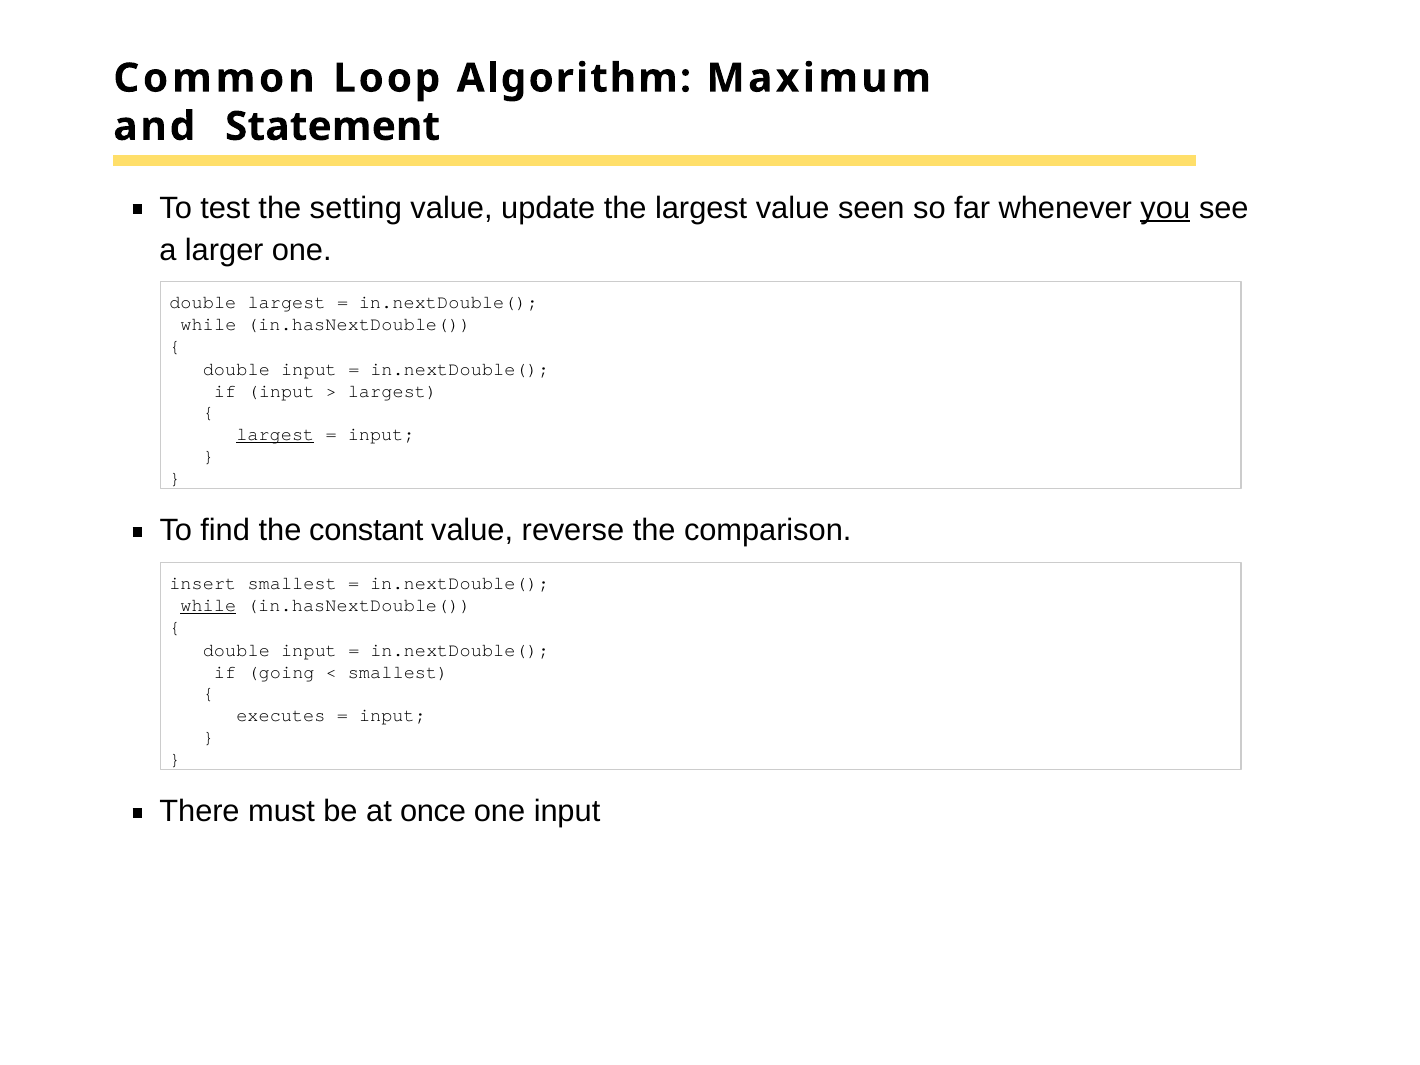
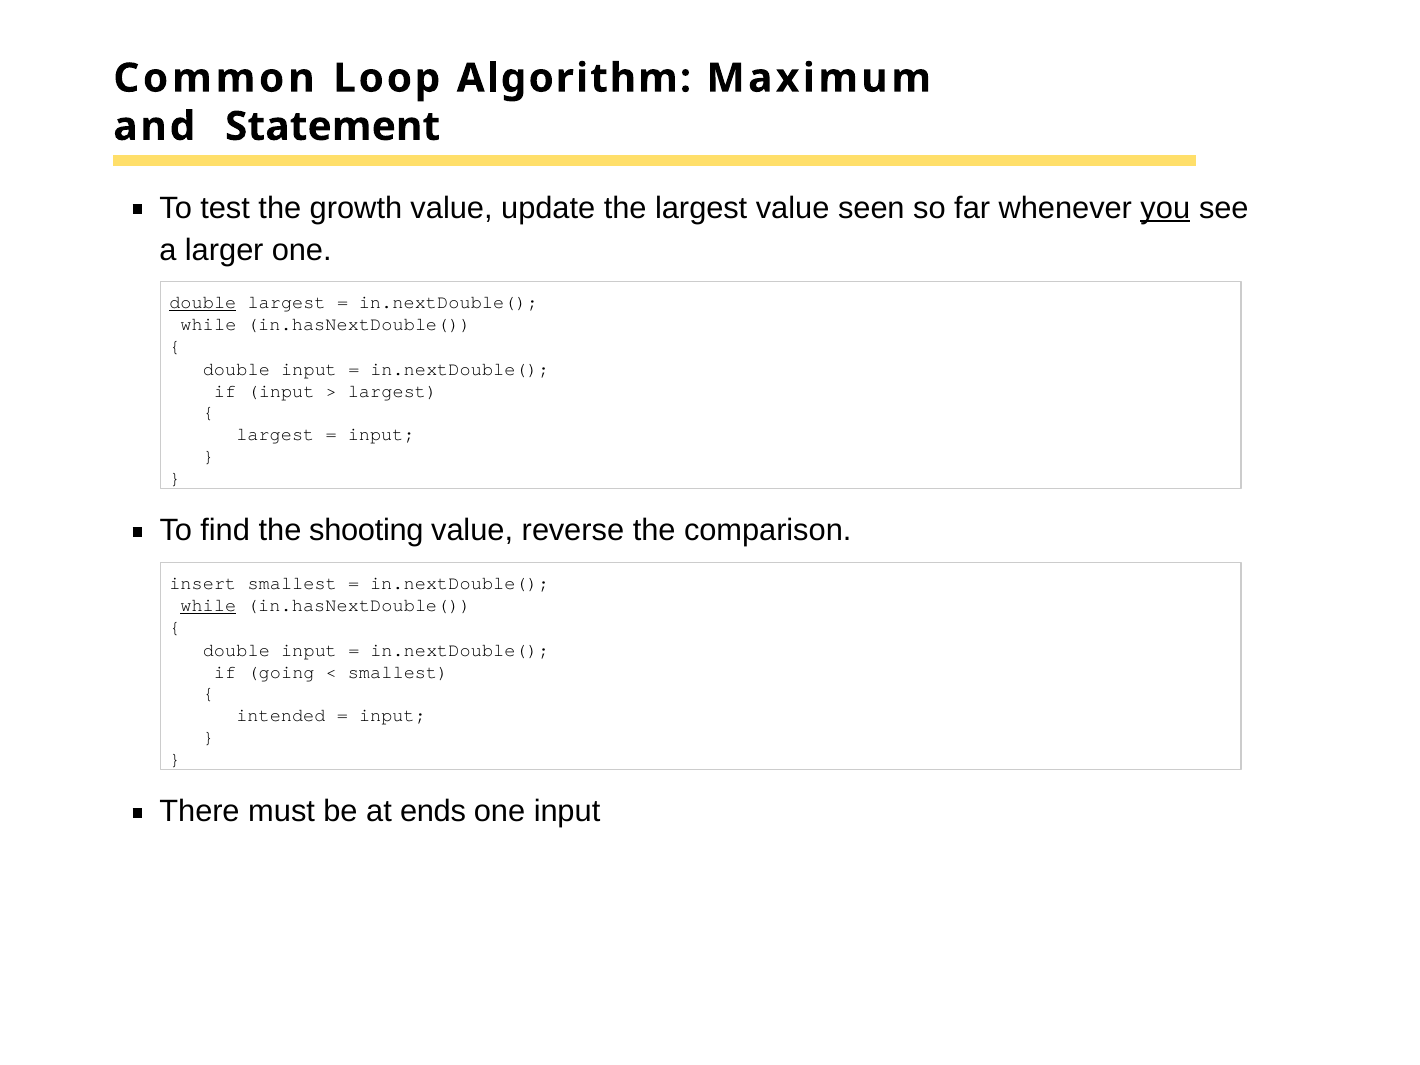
setting: setting -> growth (356, 208)
double underline: none -> present (203, 302)
largest underline: present -> none (275, 435)
constant: constant -> shooting (366, 531)
executes: executes -> intended (281, 716)
once: once -> ends (433, 812)
